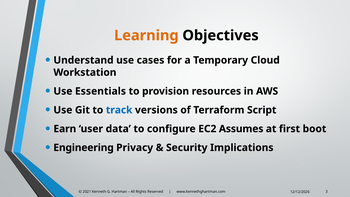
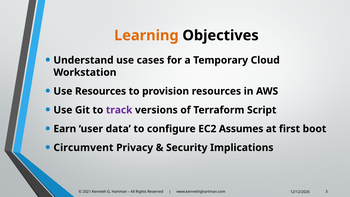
Use Essentials: Essentials -> Resources (101, 91)
track colour: blue -> purple (119, 110)
Engineering: Engineering -> Circumvent (83, 148)
